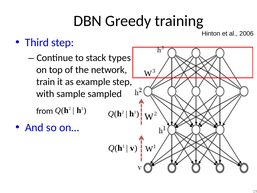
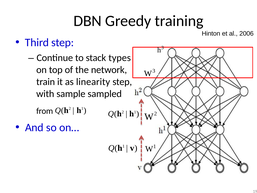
example: example -> linearity (93, 82)
